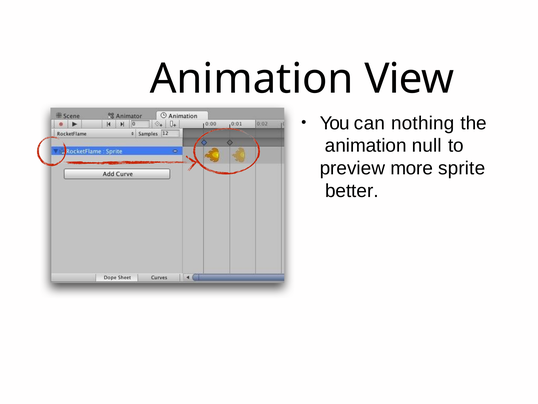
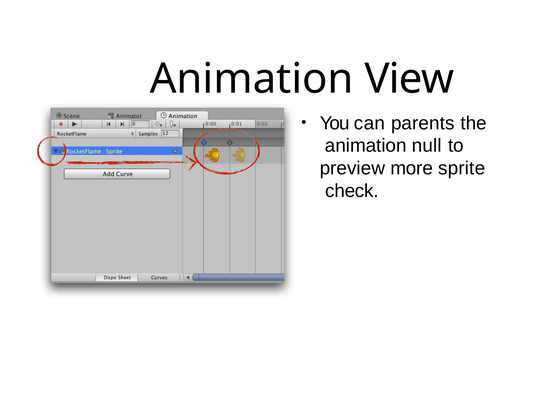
nothing: nothing -> parents (423, 123)
better: better -> check (352, 191)
